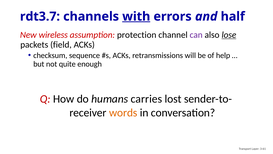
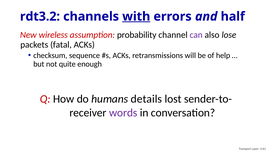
rdt3.7: rdt3.7 -> rdt3.2 (40, 16)
protection: protection -> probability (137, 35)
lose underline: present -> none (229, 35)
field: field -> fatal (61, 45)
carries: carries -> details (146, 99)
words colour: orange -> purple (123, 112)
